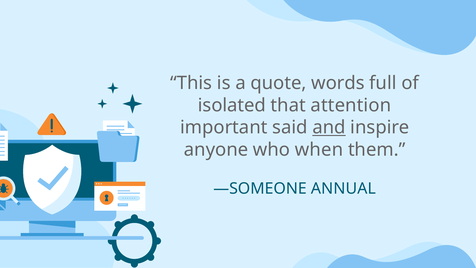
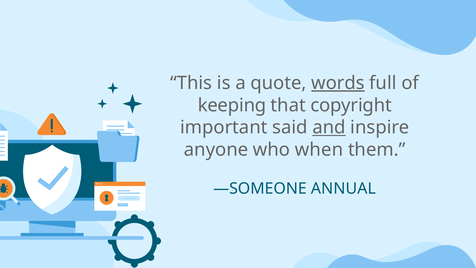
words underline: none -> present (338, 83)
isolated: isolated -> keeping (232, 105)
attention: attention -> copyright (351, 105)
